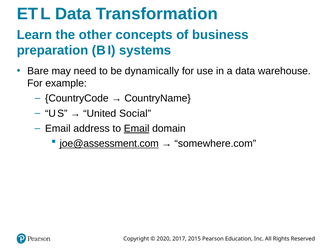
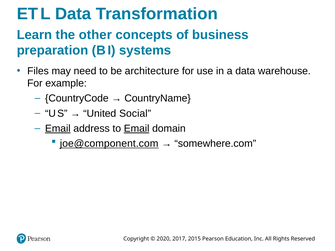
Bare: Bare -> Files (38, 71)
dynamically: dynamically -> architecture (152, 71)
Email underline: none -> present (58, 129)
joe@assessment.com: joe@assessment.com -> joe@component.com (109, 144)
